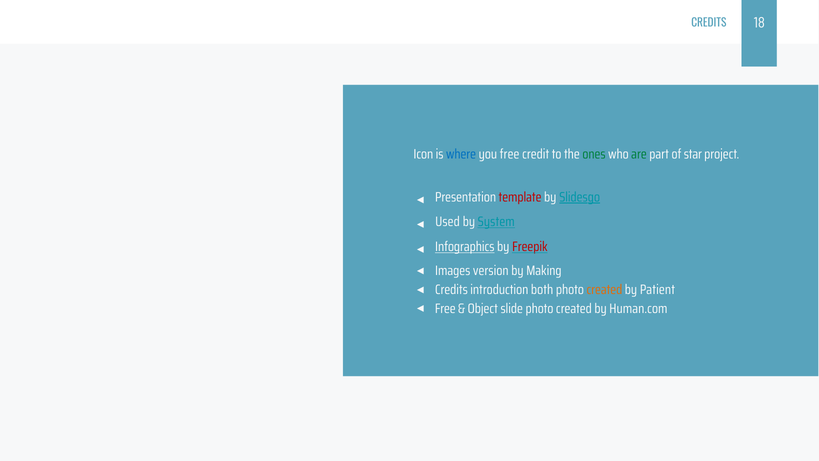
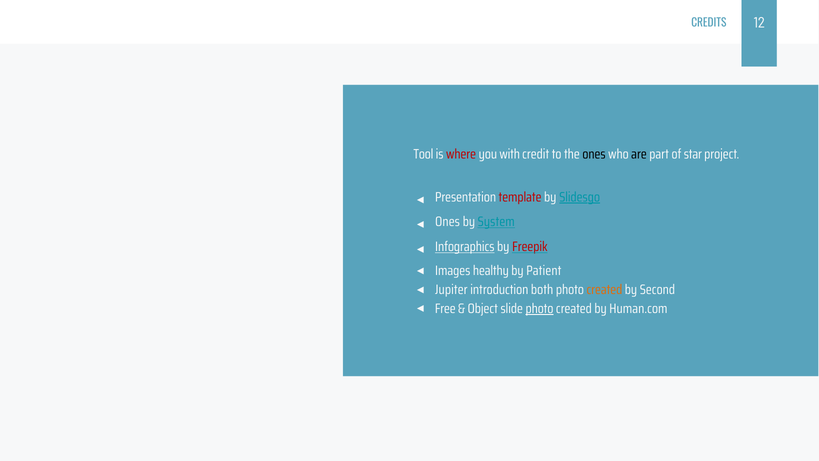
18: 18 -> 12 (759, 23)
Icon: Icon -> Tool (423, 154)
where colour: blue -> red (461, 154)
you free: free -> with (510, 154)
ones colour: green -> black (594, 154)
are colour: green -> black (639, 154)
Used: Used -> Ones (448, 222)
version: version -> healthy (491, 271)
Making: Making -> Patient (544, 271)
Credits: Credits -> Jupiter (451, 290)
Patient: Patient -> Second (657, 290)
photo underline: none -> present (539, 308)
